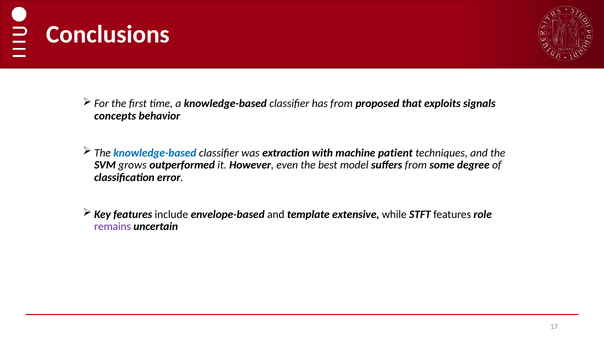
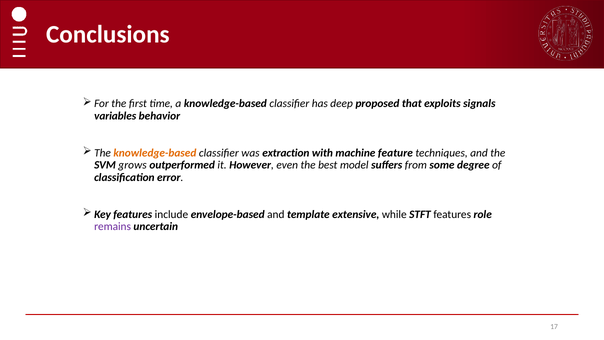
has from: from -> deep (342, 103)
concepts: concepts -> variables (115, 116)
knowledge-based colour: blue -> orange (155, 153)
patient: patient -> feature (395, 153)
